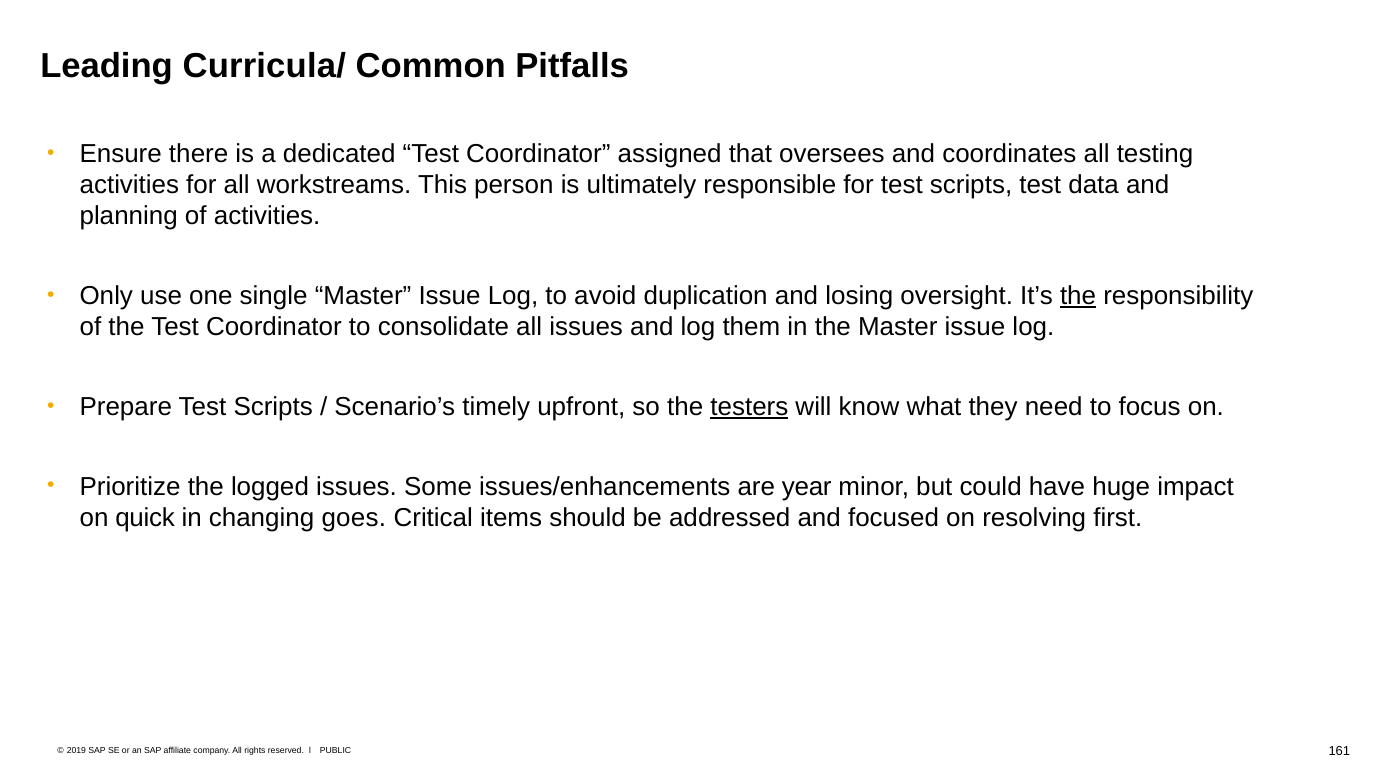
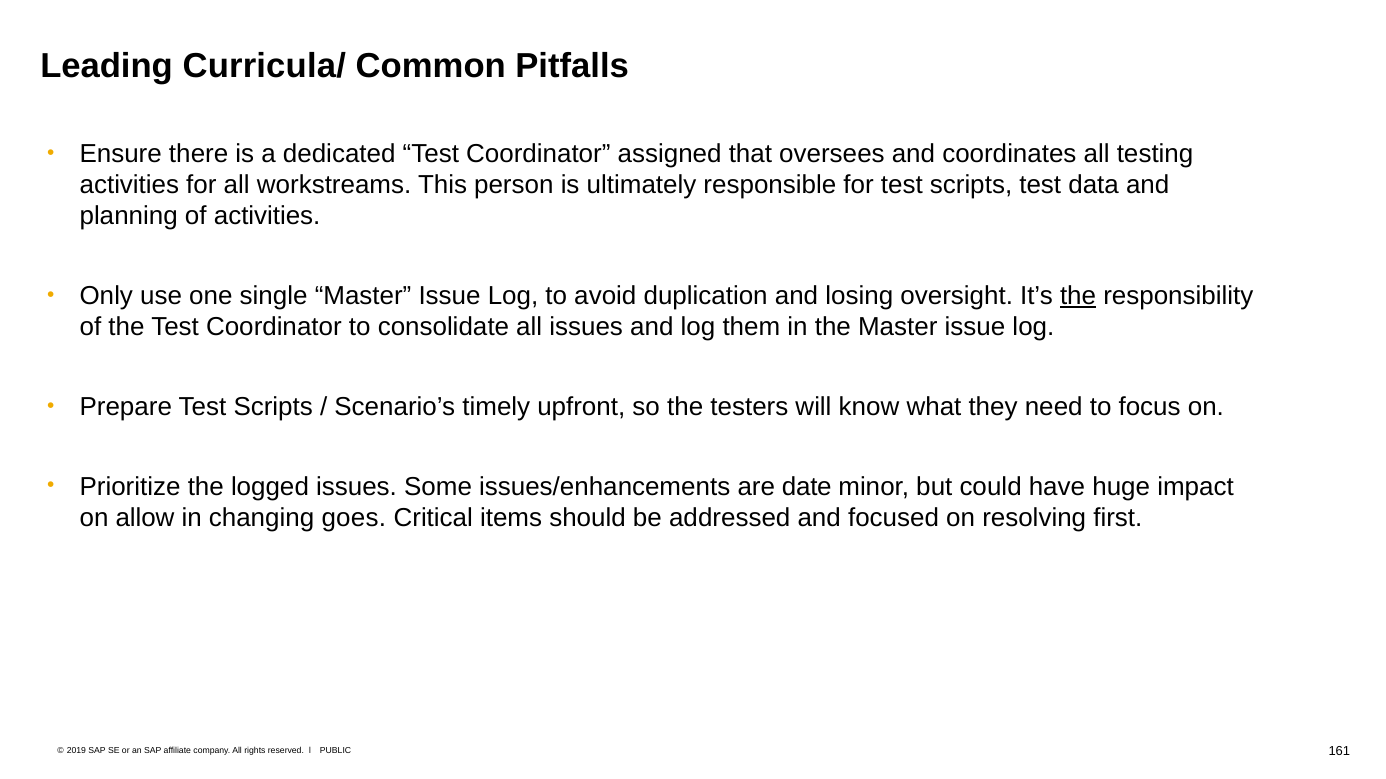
testers underline: present -> none (749, 407)
year: year -> date (807, 487)
quick: quick -> allow (145, 518)
